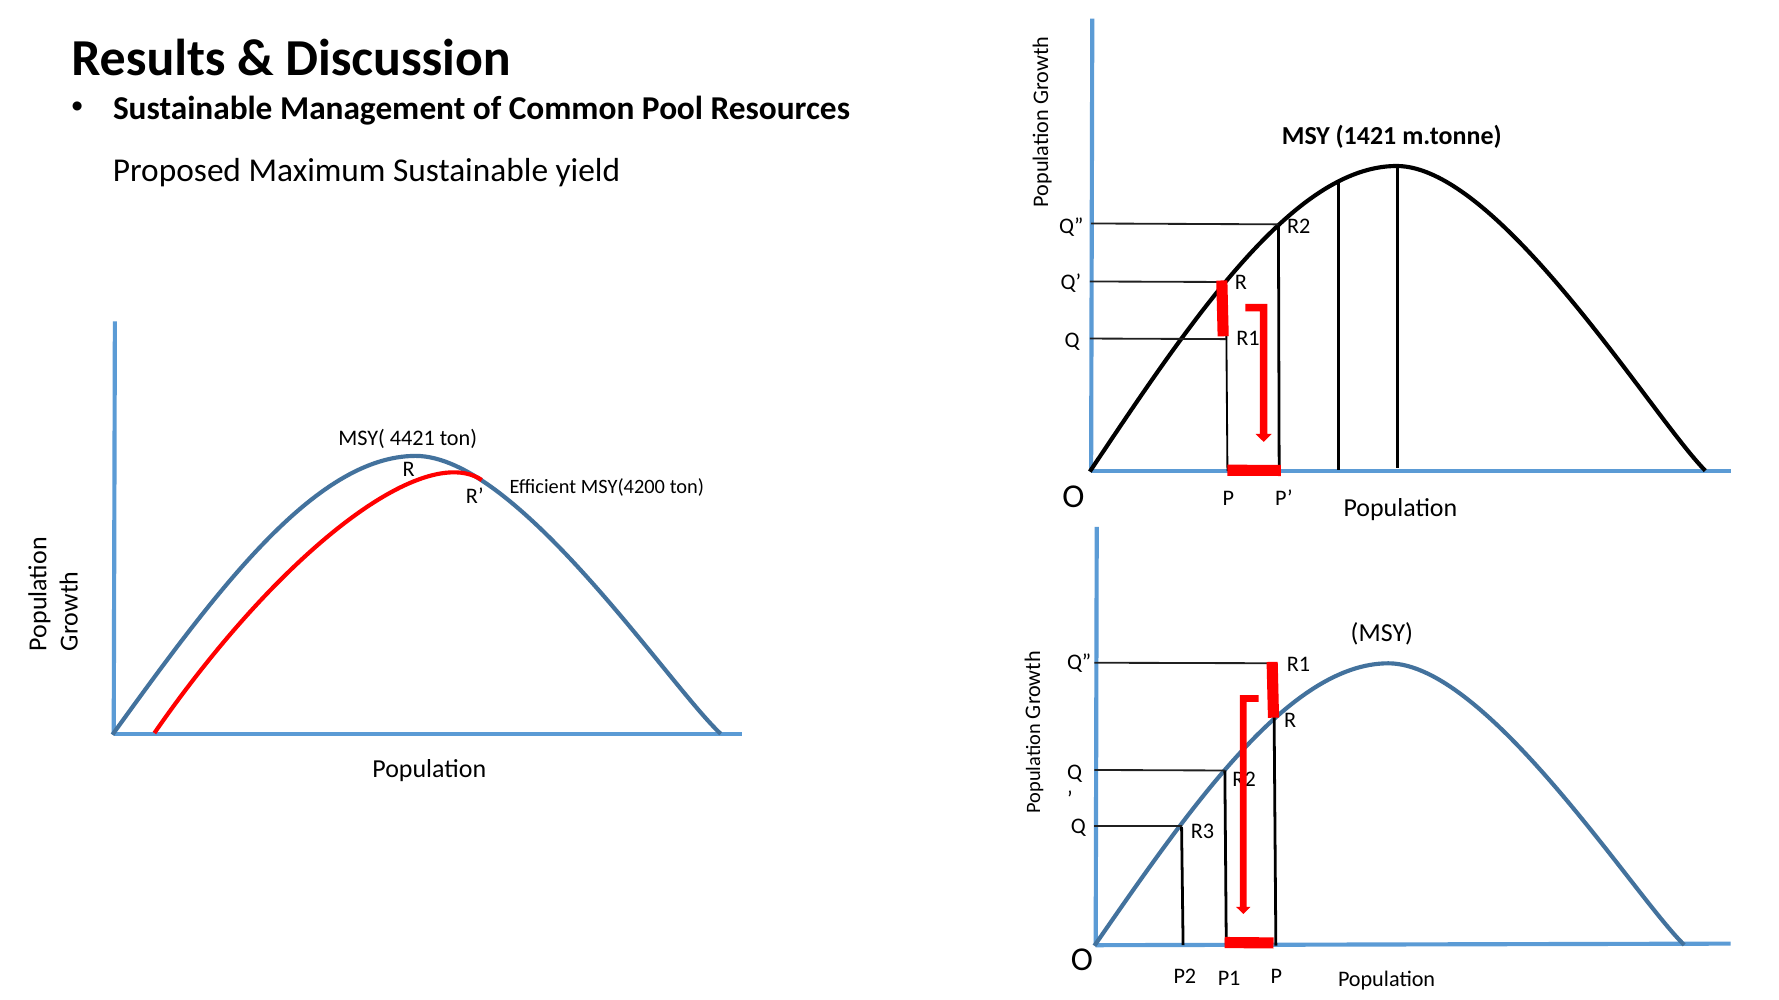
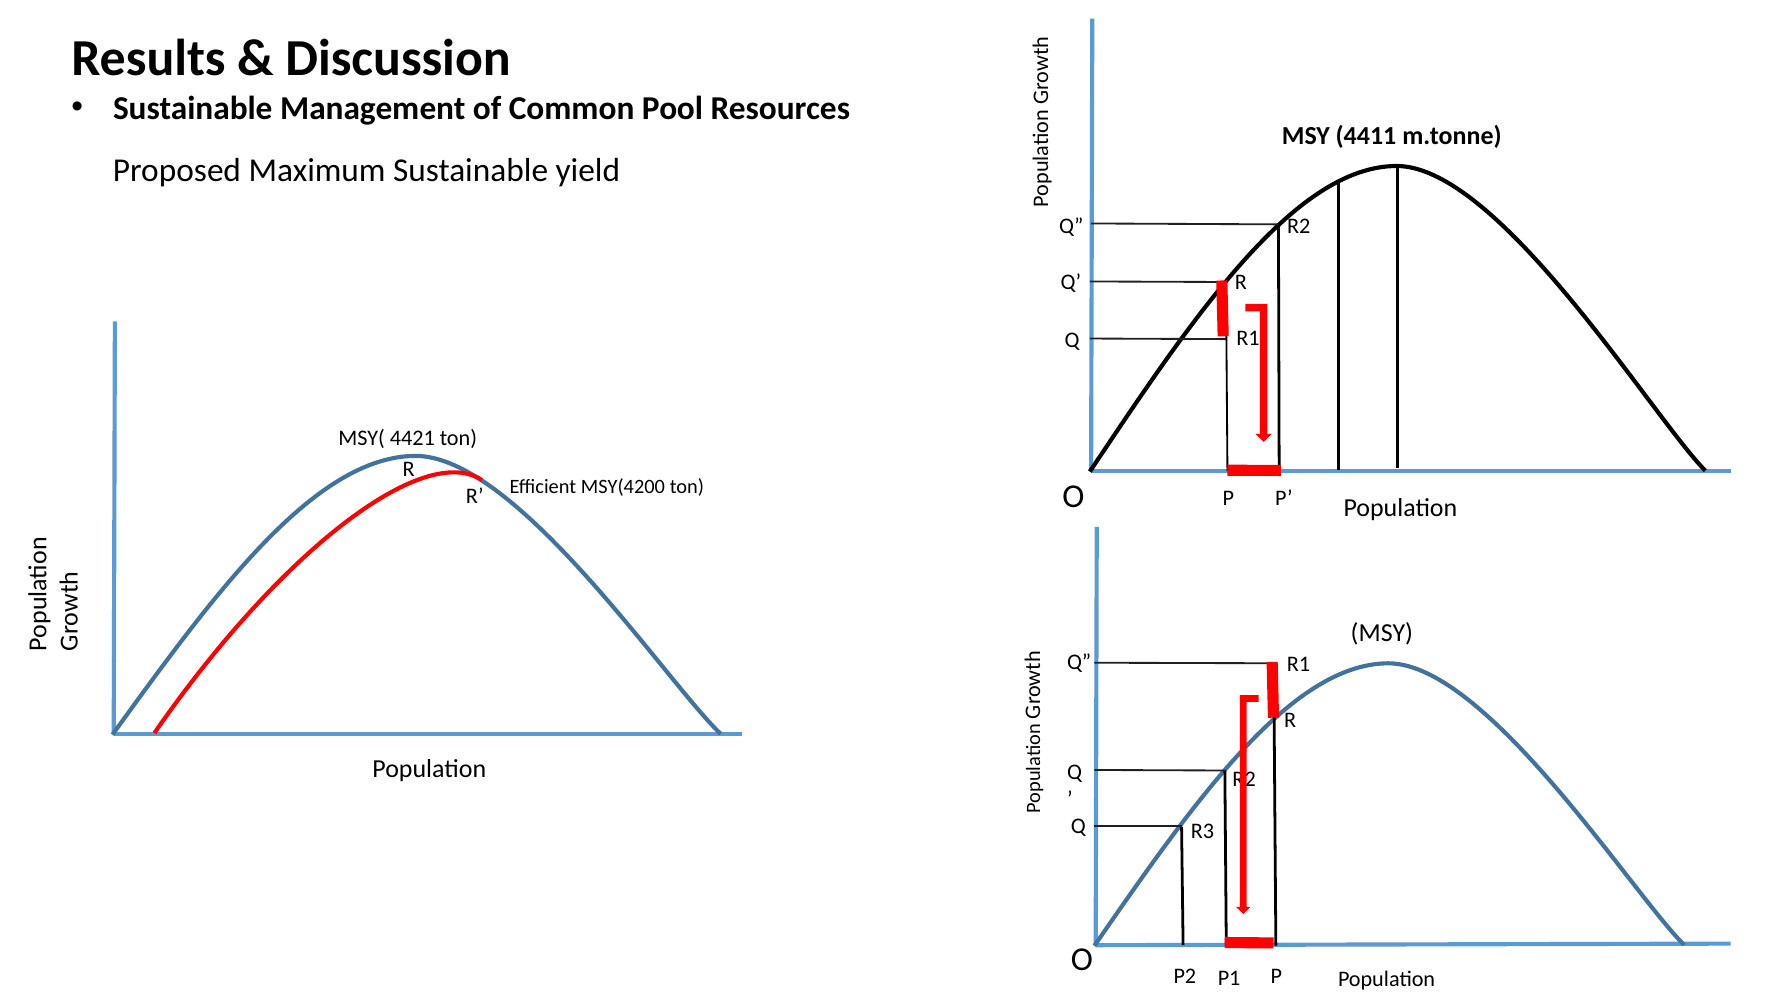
1421: 1421 -> 4411 (1366, 136)
